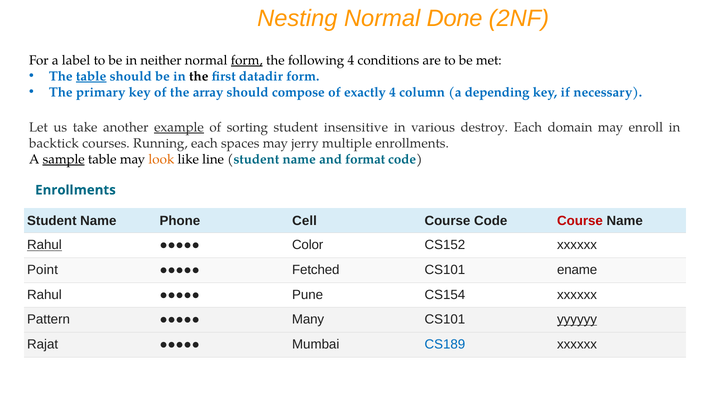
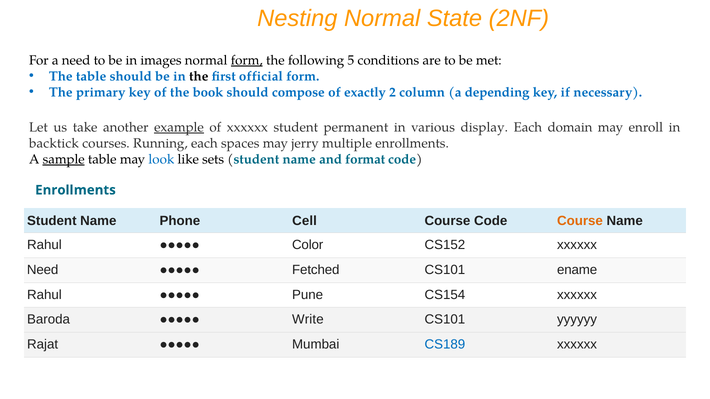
Done: Done -> State (454, 18)
a label: label -> need (76, 60)
neither: neither -> images (161, 60)
following 4: 4 -> 5 (351, 60)
table underline: present -> none (91, 76)
datadir: datadir -> official (261, 76)
array: array -> book (208, 92)
exactly 4: 4 -> 2 (393, 92)
of sorting: sorting -> xxxxxx (247, 127)
insensitive: insensitive -> permanent (356, 127)
destroy: destroy -> display (484, 127)
look colour: orange -> blue (161, 159)
line: line -> sets (213, 159)
Course colour: red -> orange (580, 221)
Rahul underline: present -> none (44, 245)
Point: Point -> Need (43, 270)
Pattern: Pattern -> Baroda (49, 320)
Many: Many -> Write (308, 320)
yyyyyy underline: present -> none (577, 320)
